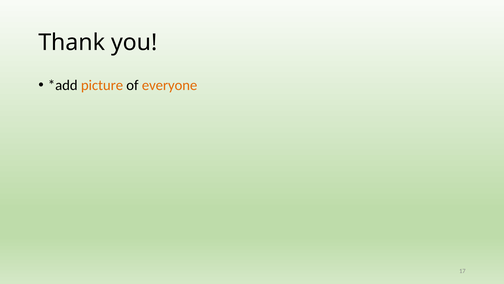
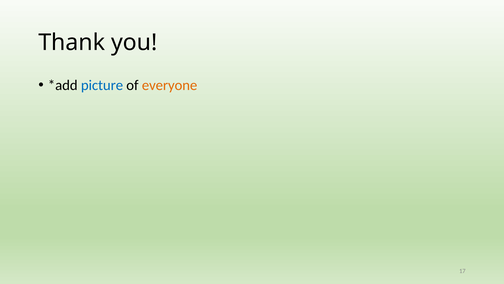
picture colour: orange -> blue (102, 85)
